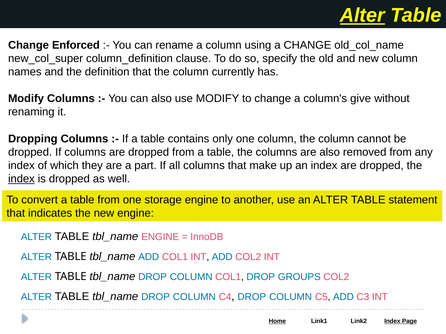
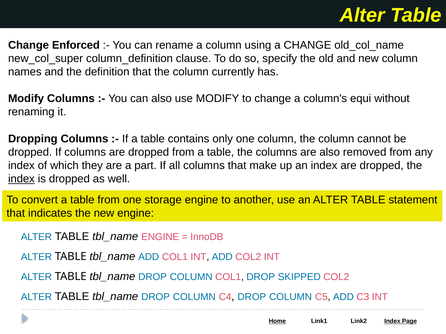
Alter underline: present -> none (362, 15)
give: give -> equi (361, 99)
GROUPS: GROUPS -> SKIPPED (299, 277)
